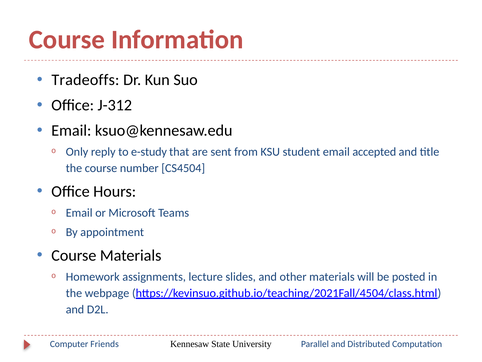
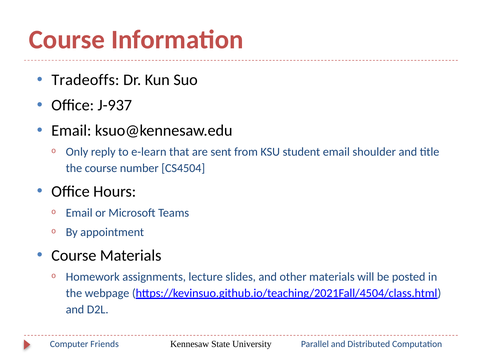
J-312: J-312 -> J-937 (115, 105)
e-study: e-study -> e-learn (149, 152)
accepted: accepted -> shoulder (374, 152)
